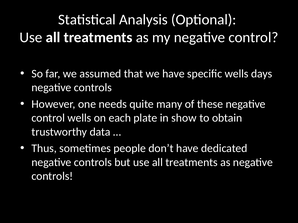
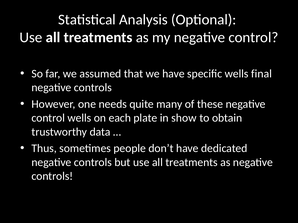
days: days -> final (262, 74)
